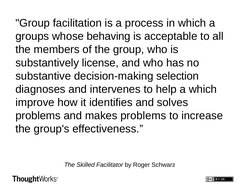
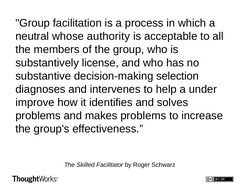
groups: groups -> neutral (32, 36)
behaving: behaving -> authority (108, 36)
a which: which -> under (203, 89)
